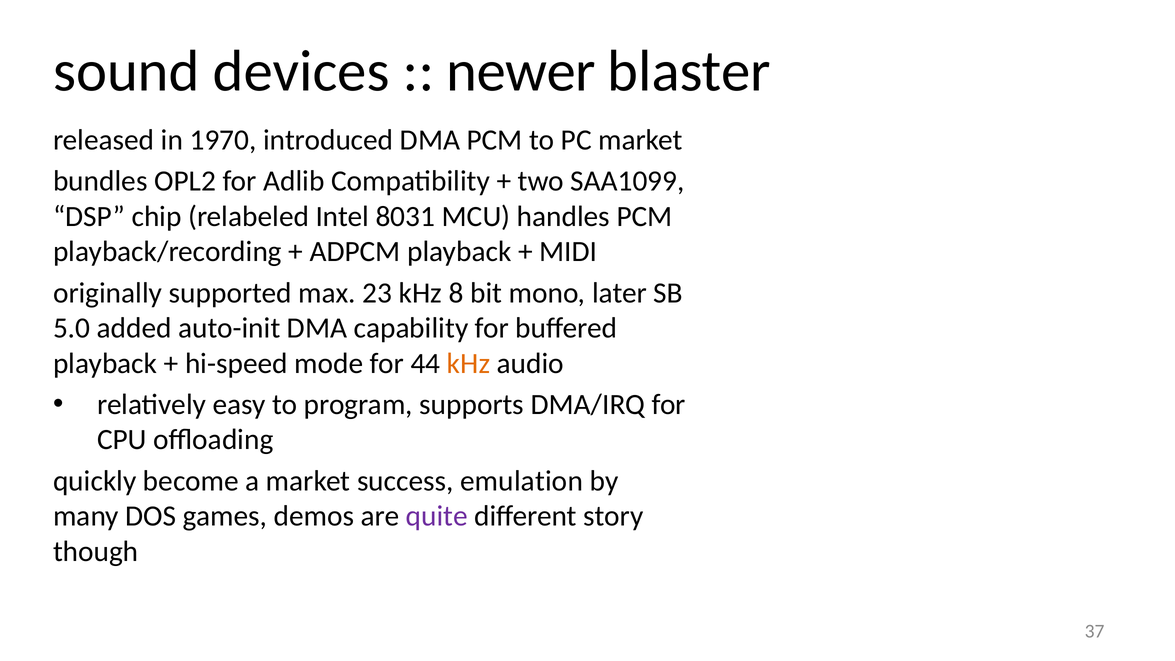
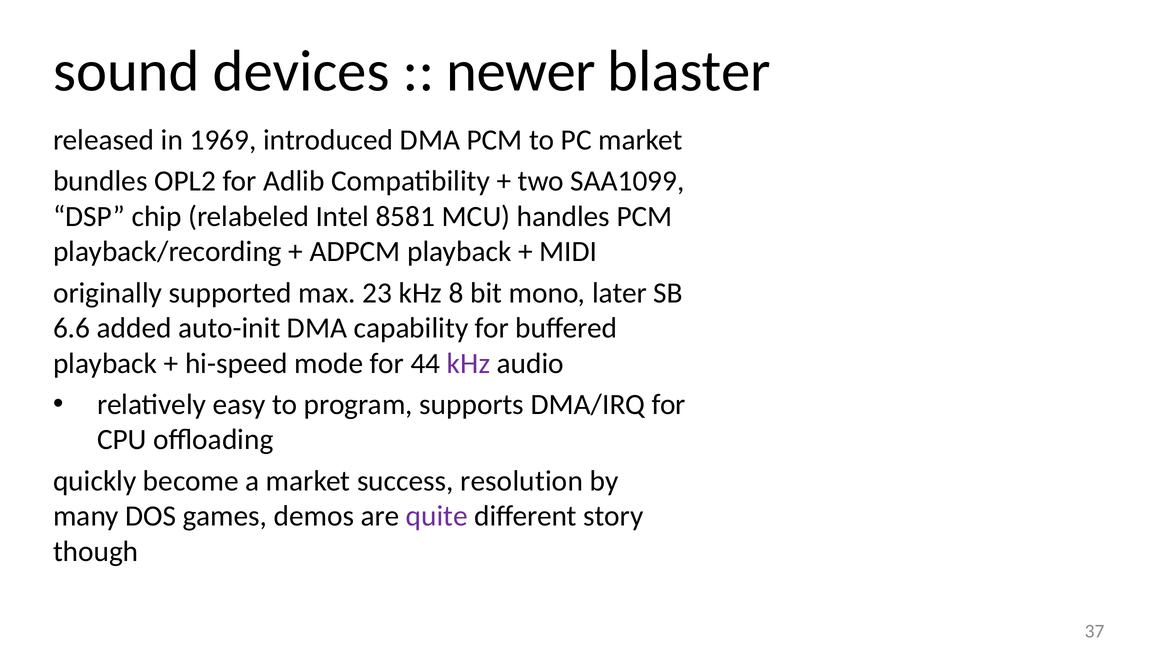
1970: 1970 -> 1969 (223, 140)
8031: 8031 -> 8581 (405, 216)
5.0: 5.0 -> 6.6 (72, 328)
kHz colour: orange -> purple (469, 363)
emulation: emulation -> resolution (522, 481)
